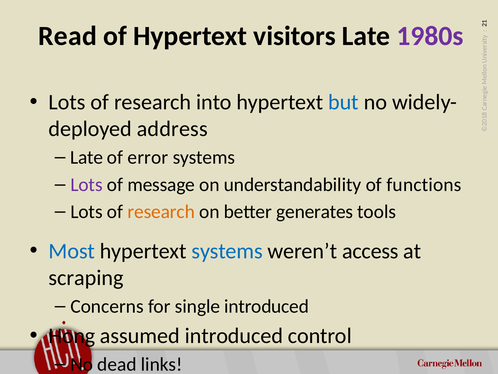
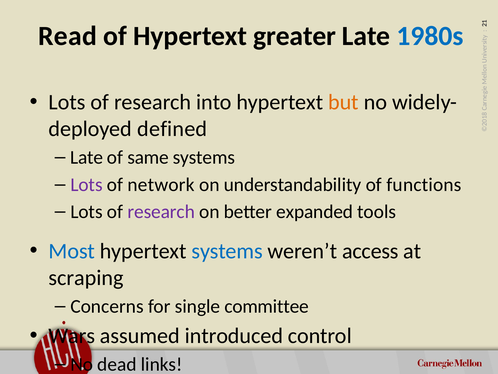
visitors: visitors -> greater (295, 36)
1980s colour: purple -> blue (430, 36)
but colour: blue -> orange (343, 102)
address: address -> defined (172, 129)
error: error -> same (148, 157)
message: message -> network (161, 184)
research colour: orange -> purple (161, 212)
generates: generates -> expanded (315, 212)
single introduced: introduced -> committee (267, 306)
Hong: Hong -> Wars (72, 336)
